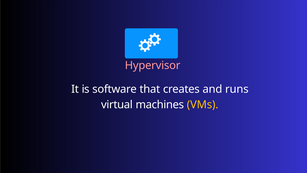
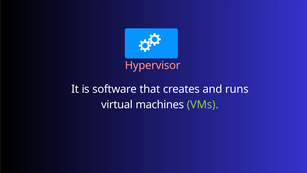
VMs colour: yellow -> light green (203, 104)
